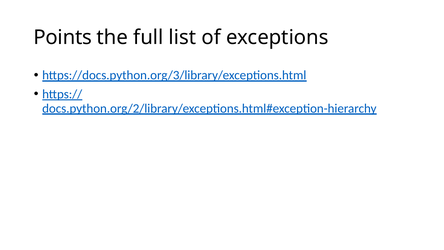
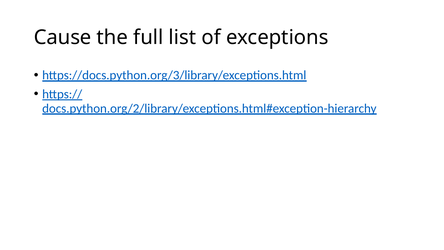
Points: Points -> Cause (63, 37)
